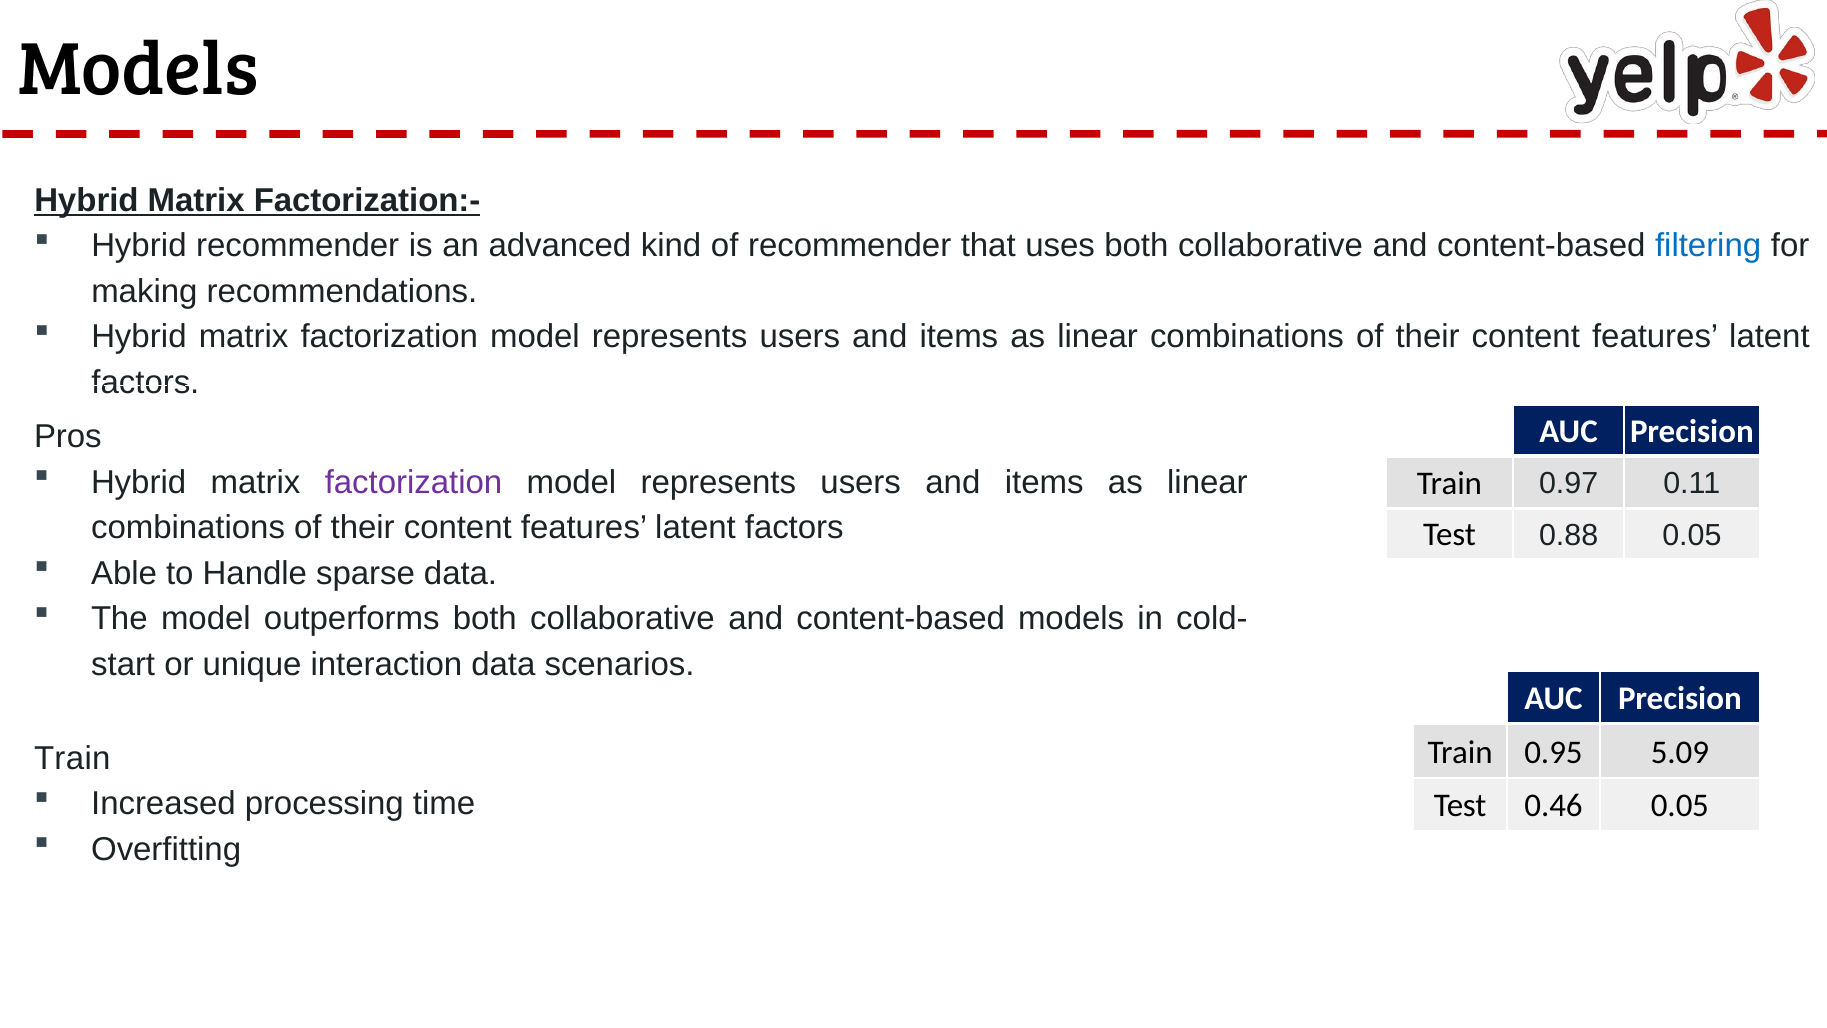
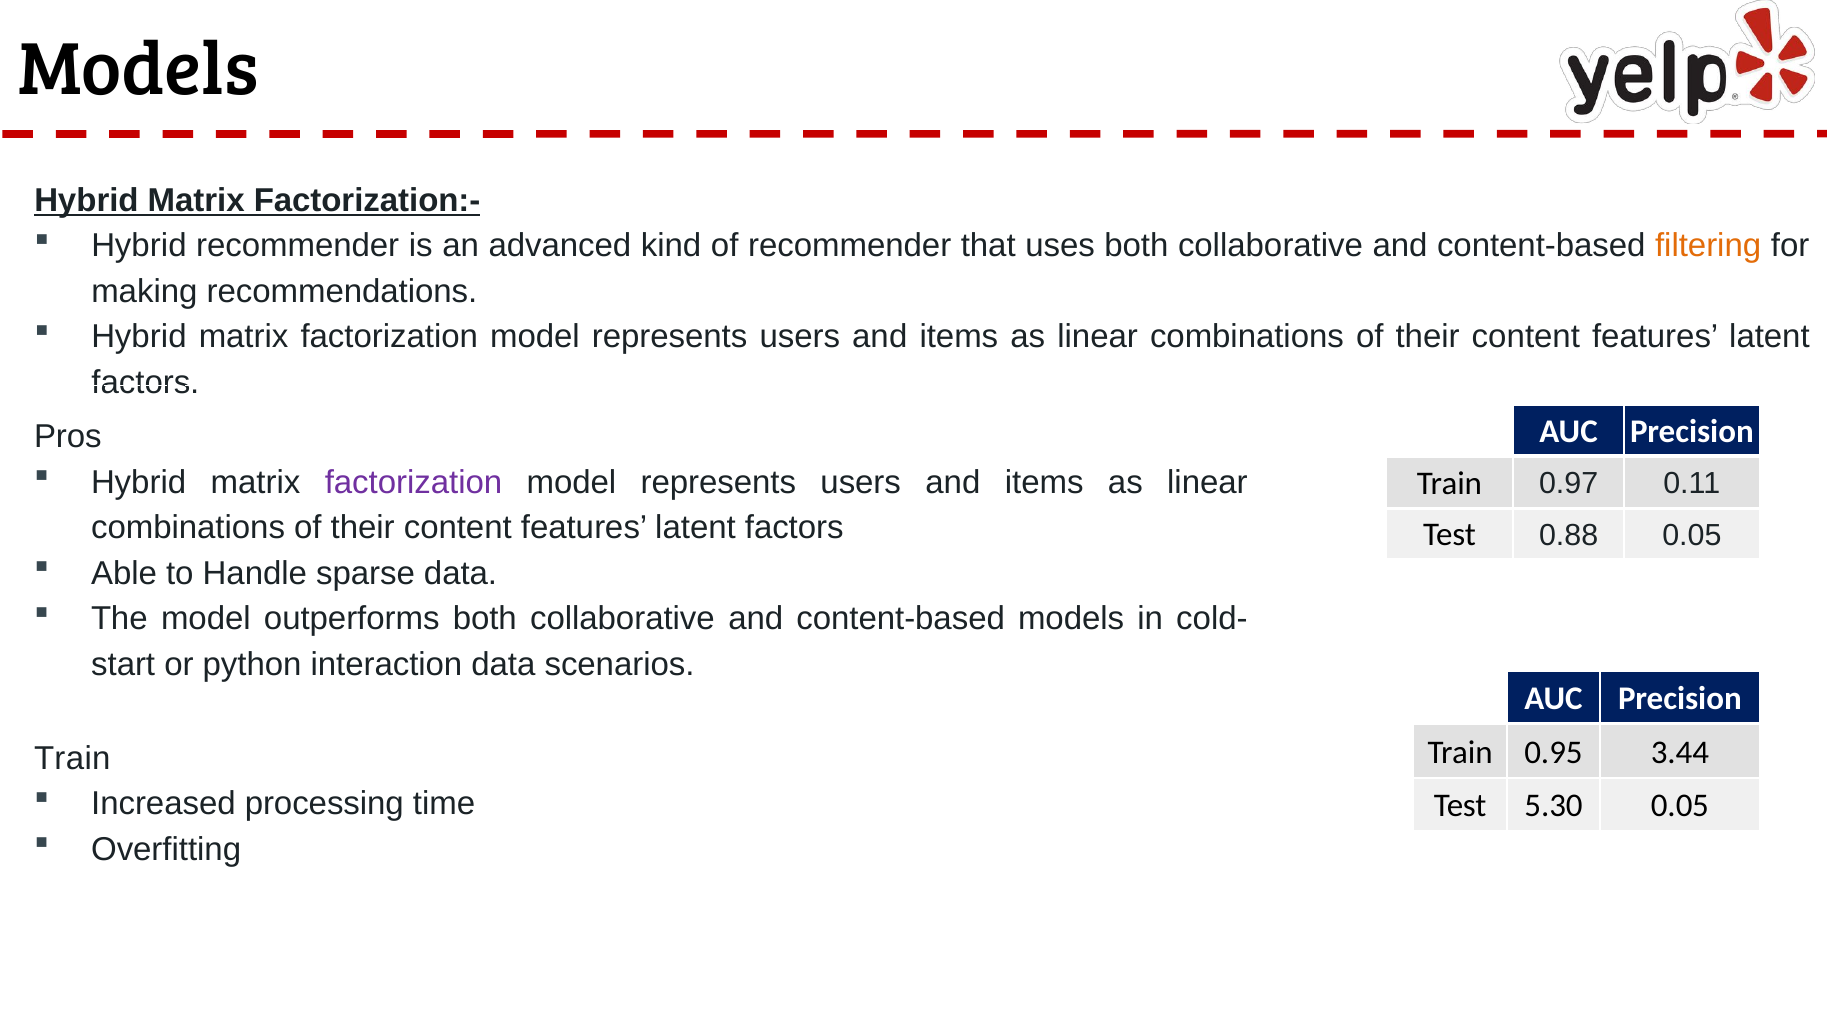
filtering colour: blue -> orange (1708, 246)
unique: unique -> python (252, 664)
5.09: 5.09 -> 3.44 (1680, 752)
0.46: 0.46 -> 5.30 (1553, 806)
